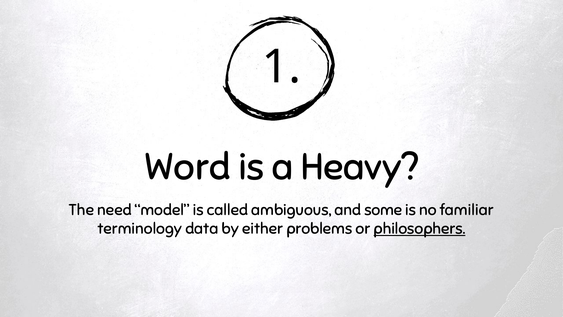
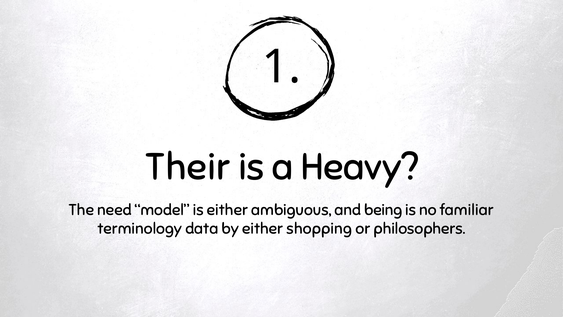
Word: Word -> Their (188, 167)
is called: called -> either (227, 210)
some: some -> being (383, 210)
problems: problems -> shopping (319, 229)
philosophers underline: present -> none (419, 229)
